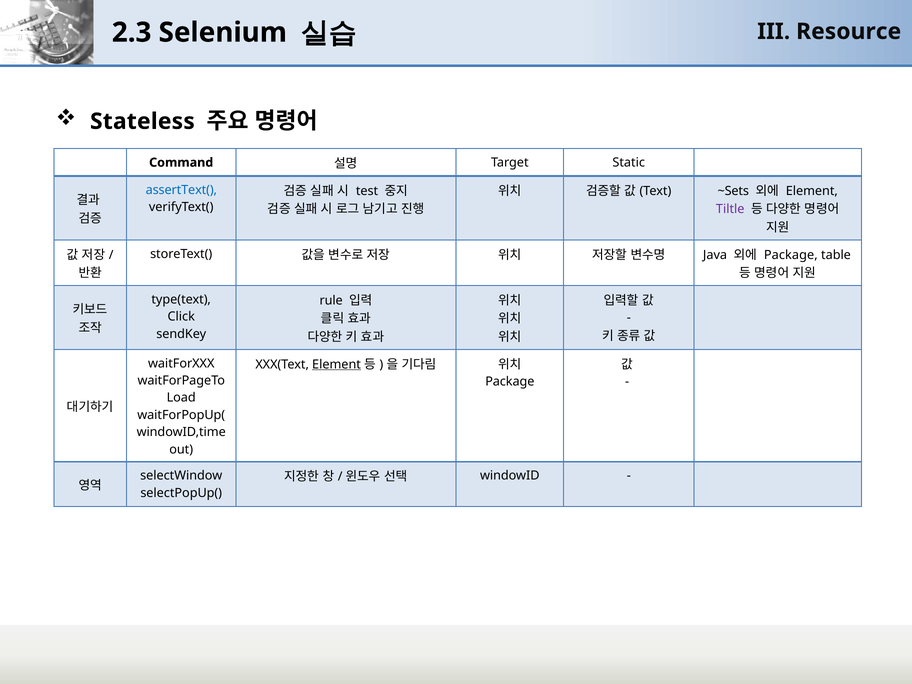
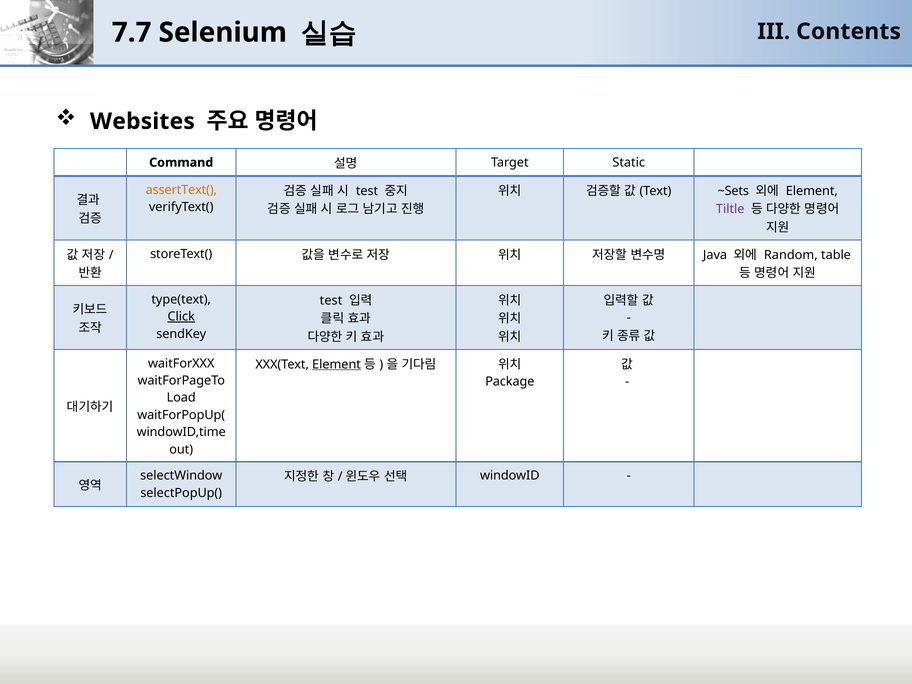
2.3: 2.3 -> 7.7 (132, 32)
Resource: Resource -> Contents (849, 31)
Stateless: Stateless -> Websites (142, 121)
assertText( colour: blue -> orange (181, 190)
Package: Package -> Random (791, 255)
rule: rule -> test (331, 301)
Click underline: none -> present (181, 317)
